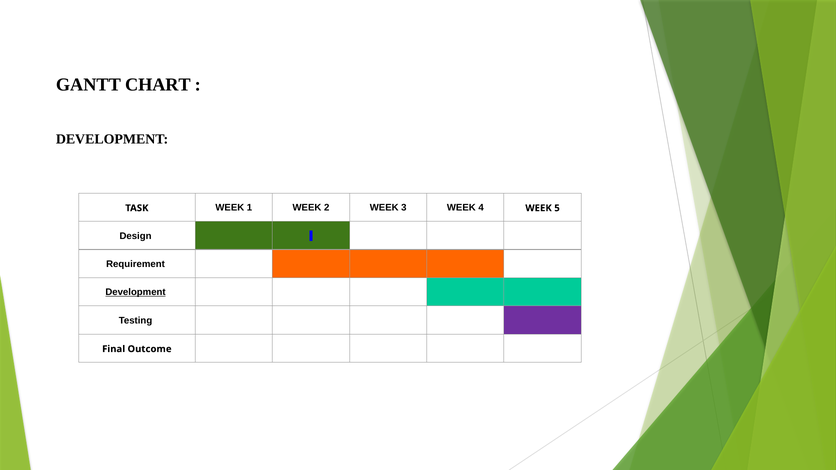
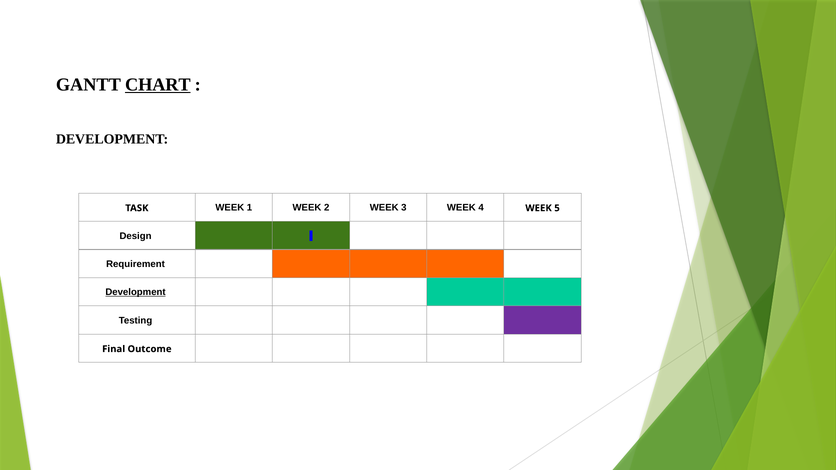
CHART underline: none -> present (158, 85)
